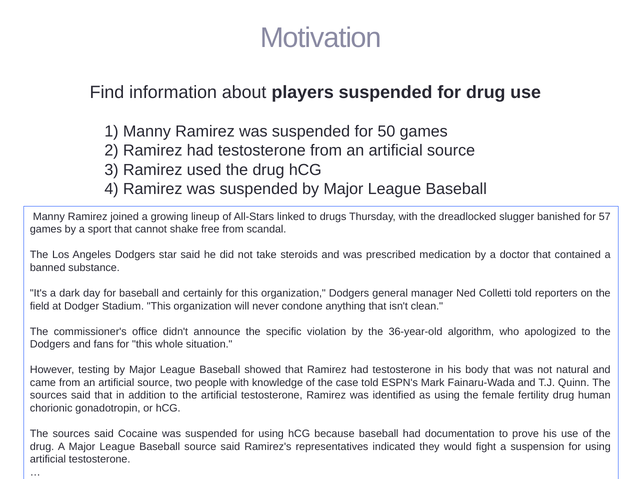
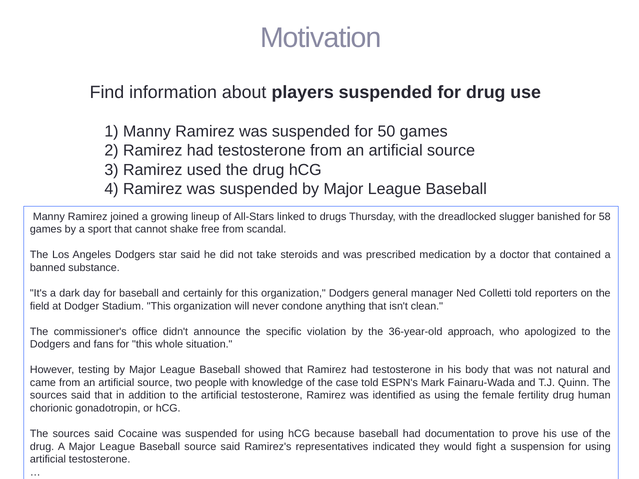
57: 57 -> 58 (605, 217)
algorithm: algorithm -> approach (471, 332)
